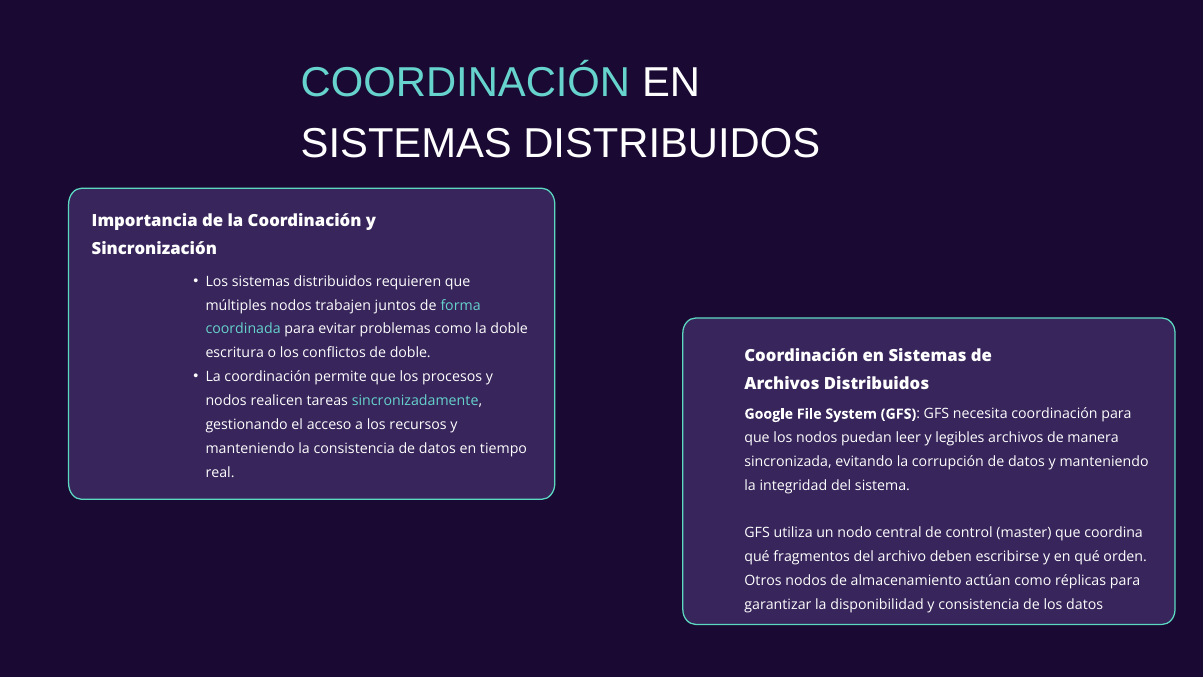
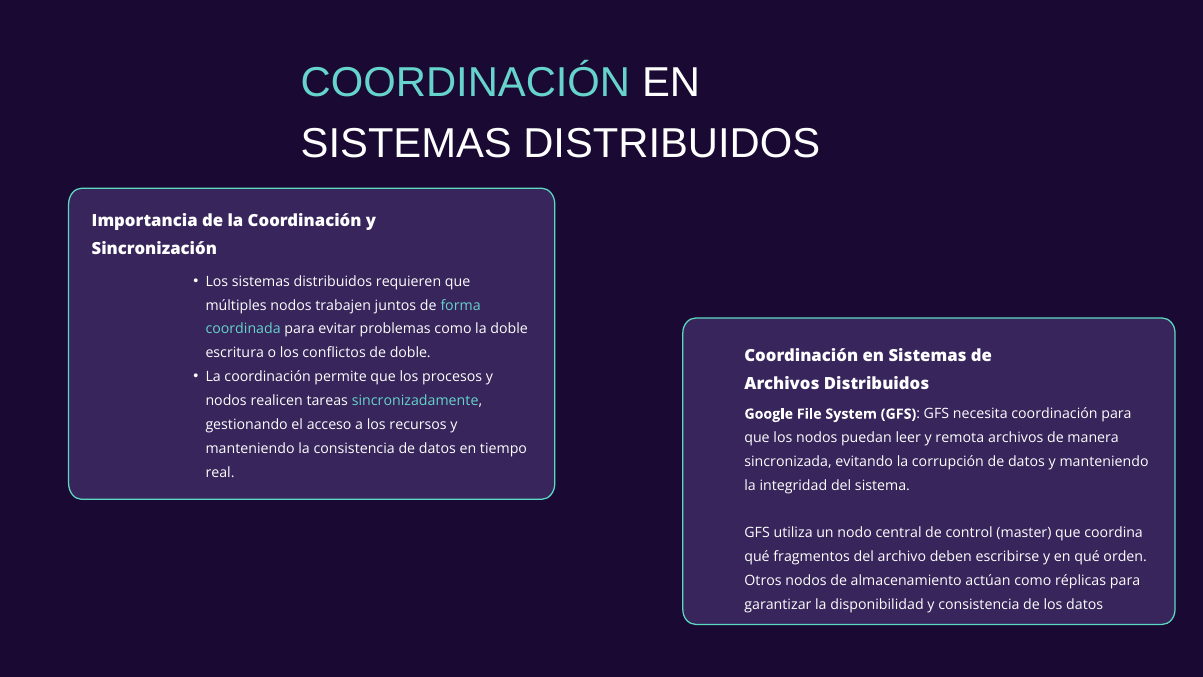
legibles: legibles -> remota (960, 438)
